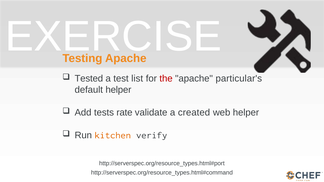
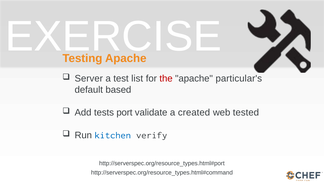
Tested: Tested -> Server (89, 79)
default helper: helper -> based (118, 90)
rate: rate -> port (124, 113)
web helper: helper -> tested (246, 113)
kitchen colour: orange -> blue (113, 135)
